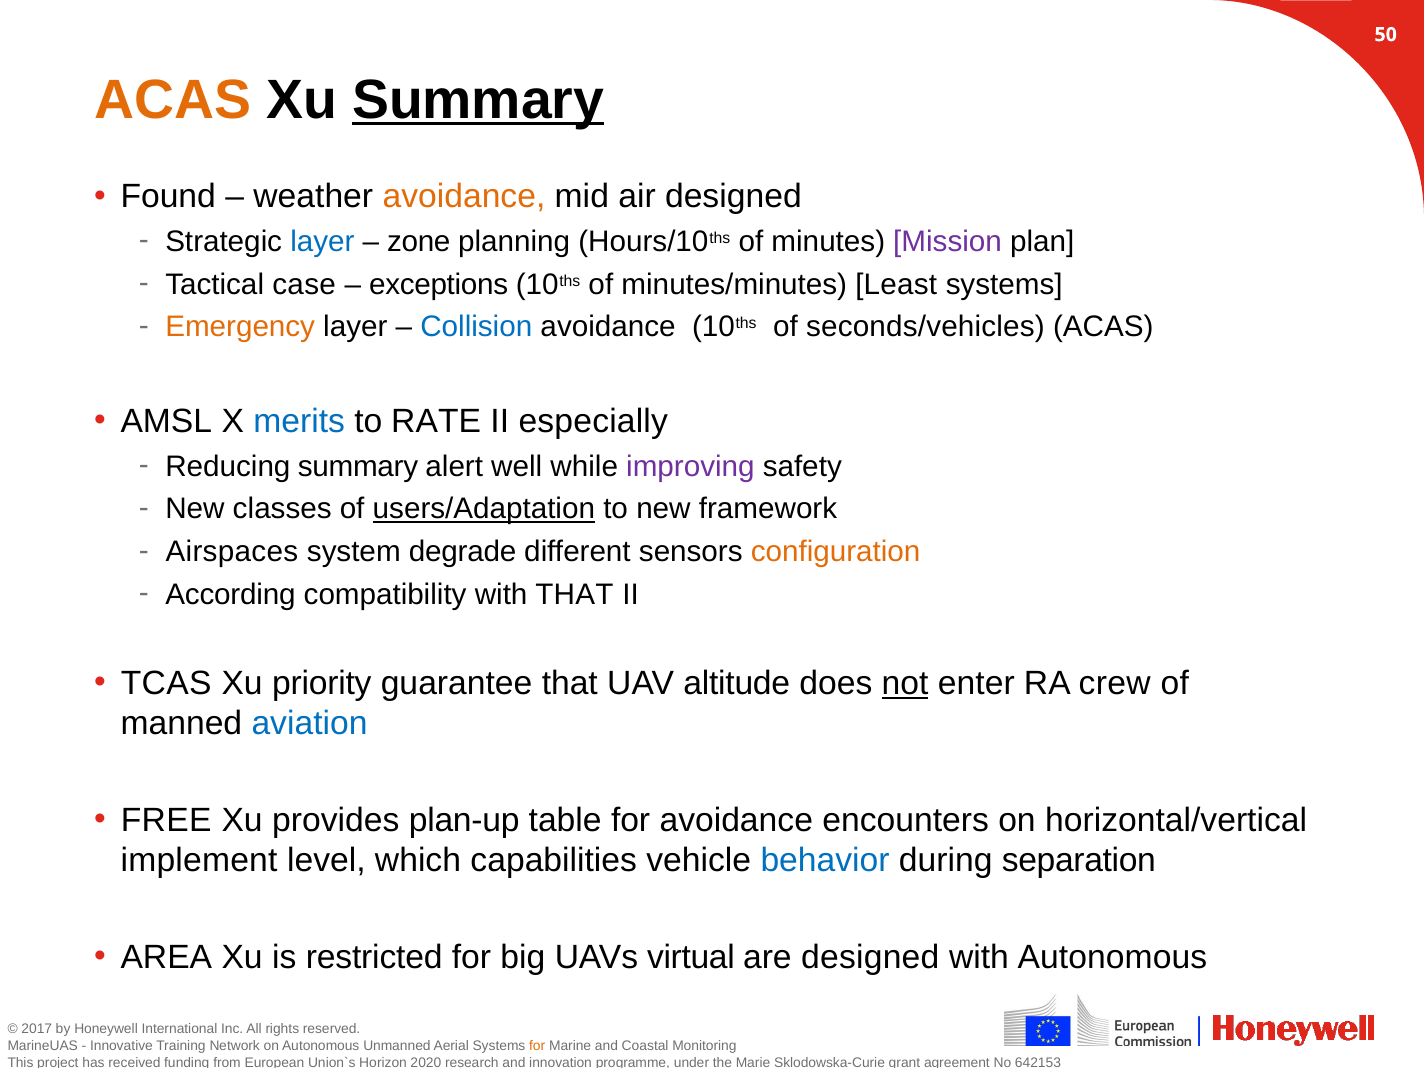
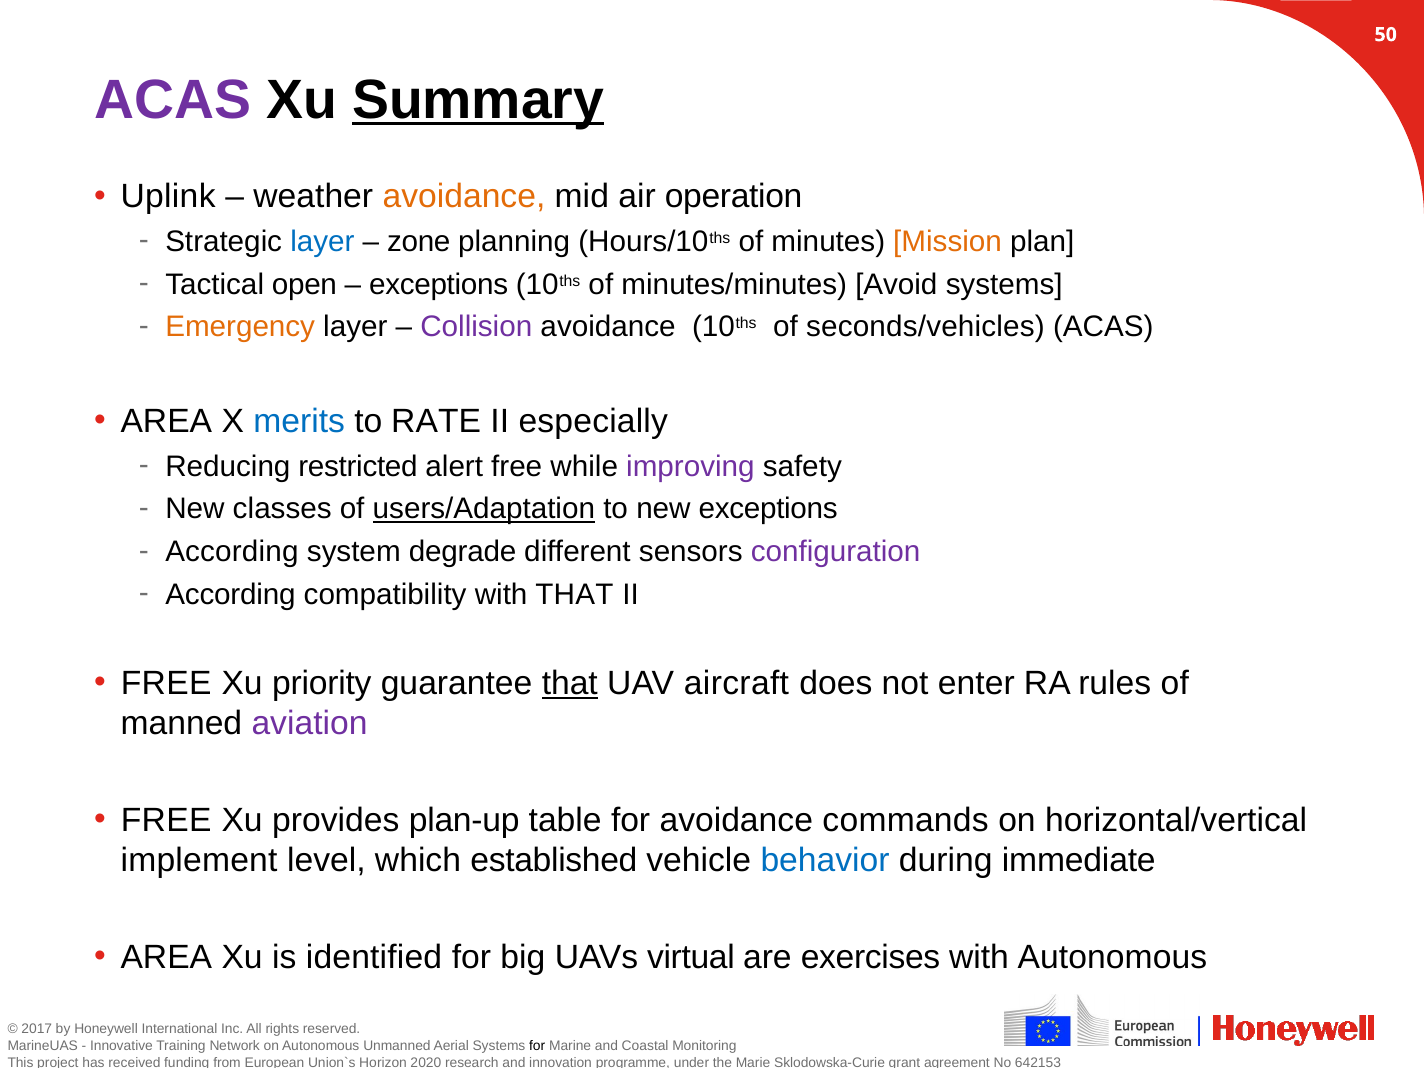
ACAS colour: orange -> purple (173, 100)
Found: Found -> Uplink (168, 197)
air designed: designed -> operation (734, 197)
Mission colour: purple -> orange (948, 242)
case: case -> open (304, 284)
Least: Least -> Avoid (896, 284)
Collision colour: blue -> purple (476, 327)
AMSL: AMSL -> AREA (166, 422)
Reducing summary: summary -> restricted (358, 466)
alert well: well -> free (517, 466)
new framework: framework -> exceptions (768, 509)
Airspaces: Airspaces -> According (232, 552)
configuration colour: orange -> purple (836, 552)
TCAS: TCAS -> FREE (166, 683)
that underline: none -> present (570, 683)
altitude: altitude -> aircraft (736, 683)
not underline: present -> none (905, 683)
crew: crew -> rules (1115, 683)
aviation colour: blue -> purple (310, 724)
encounters: encounters -> commands (906, 820)
capabilities: capabilities -> established (554, 861)
separation: separation -> immediate (1079, 861)
restricted: restricted -> identified (374, 957)
are designed: designed -> exercises (871, 957)
for colour: orange -> black (537, 1046)
